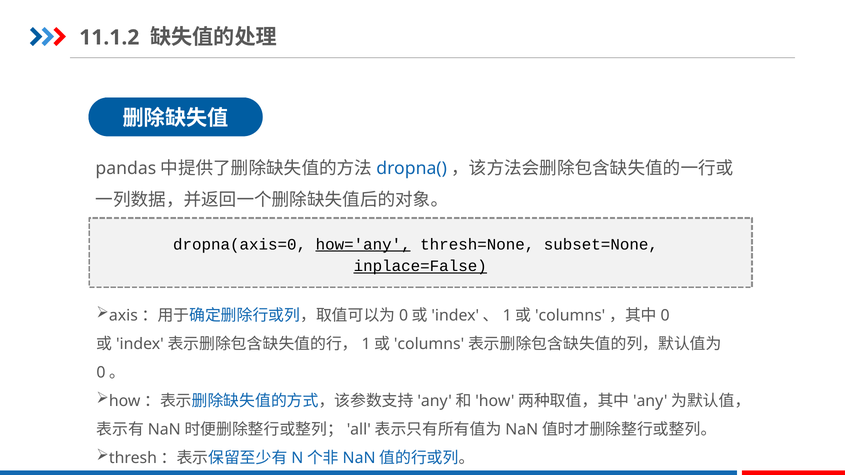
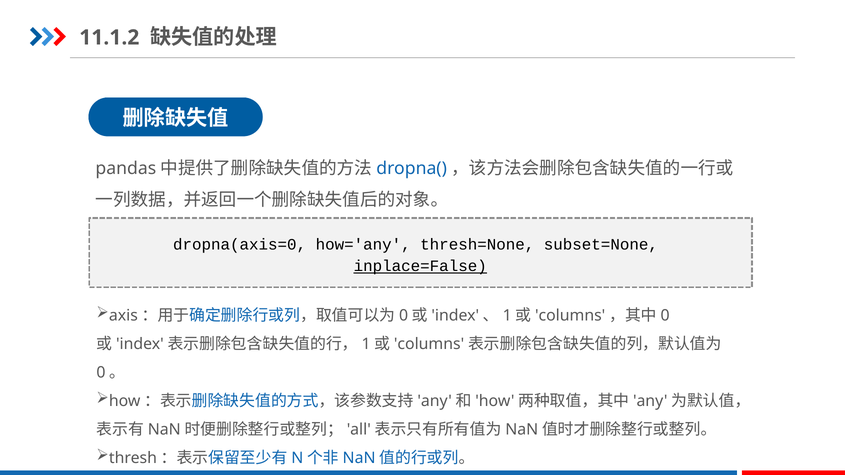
how='any underline: present -> none (363, 245)
